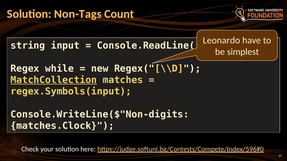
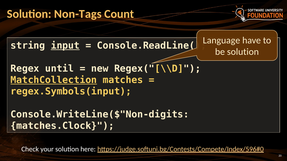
Leonardo: Leonardo -> Language (221, 40)
input underline: none -> present (65, 46)
be simplest: simplest -> solution (243, 52)
while: while -> until (59, 69)
